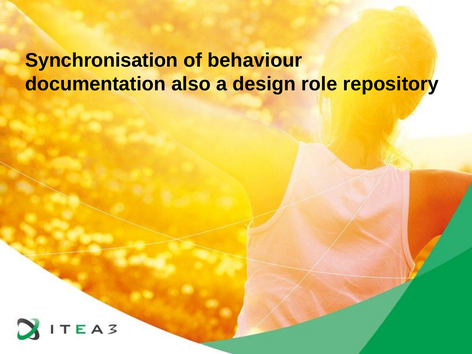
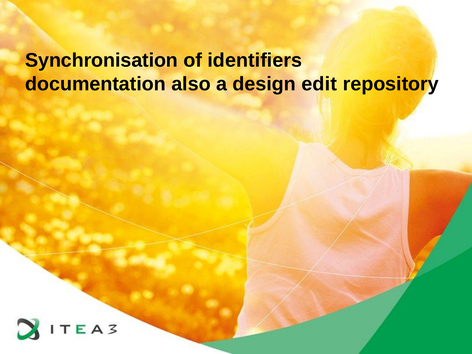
behaviour: behaviour -> identifiers (255, 60)
role: role -> edit (319, 84)
